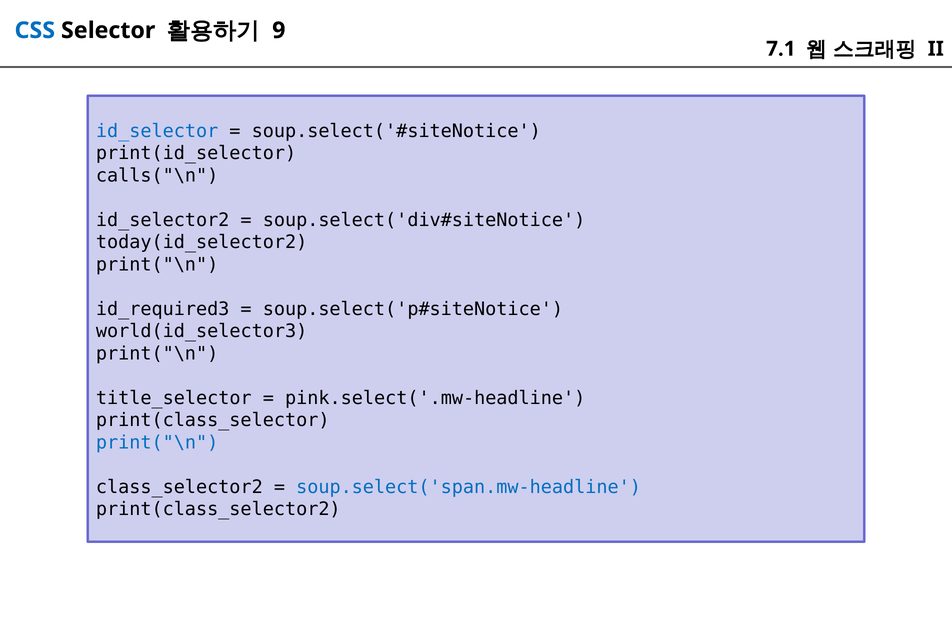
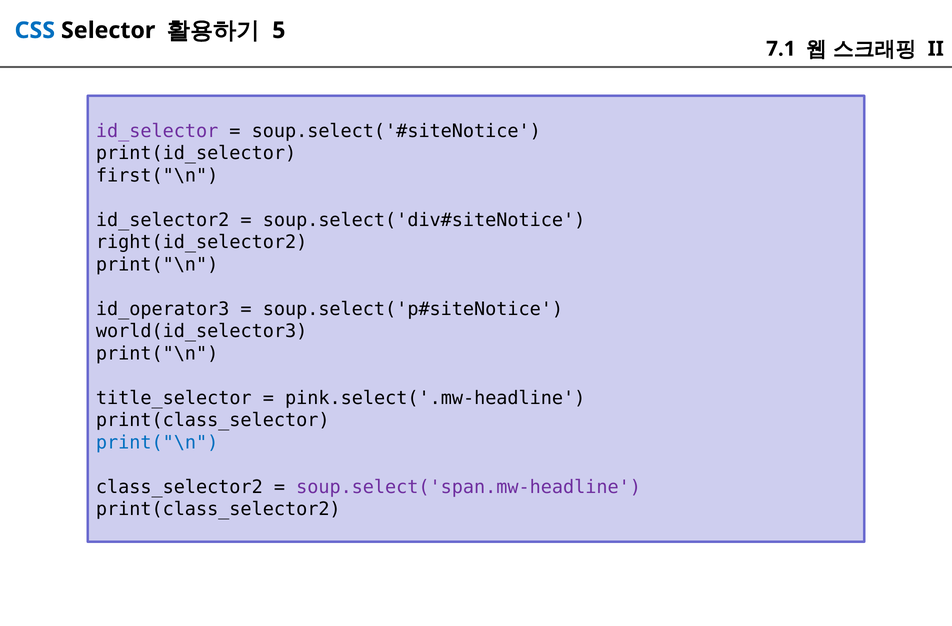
9: 9 -> 5 (279, 30)
id_selector colour: blue -> purple (157, 131)
calls("\n: calls("\n -> first("\n (157, 175)
today(id_selector2: today(id_selector2 -> right(id_selector2 (202, 242)
id_required3: id_required3 -> id_operator3 (163, 309)
soup.select('span.mw-headline colour: blue -> purple (469, 486)
